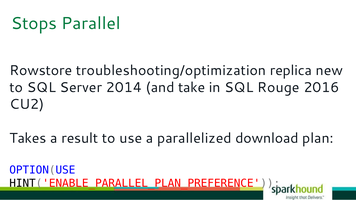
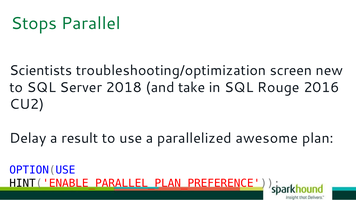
Rowstore: Rowstore -> Scientists (41, 71)
replica: replica -> screen (291, 71)
2014: 2014 -> 2018 (124, 87)
Takes: Takes -> Delay (28, 138)
download: download -> awesome (267, 138)
